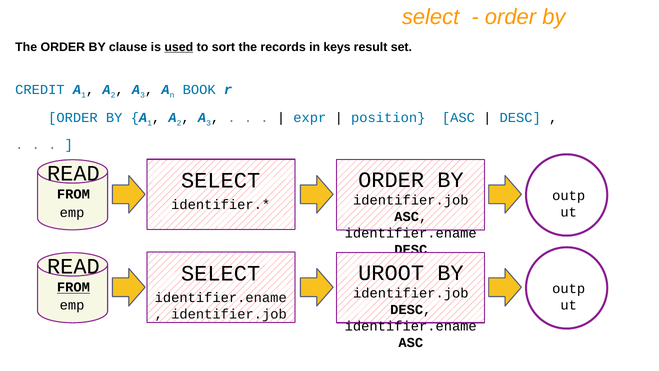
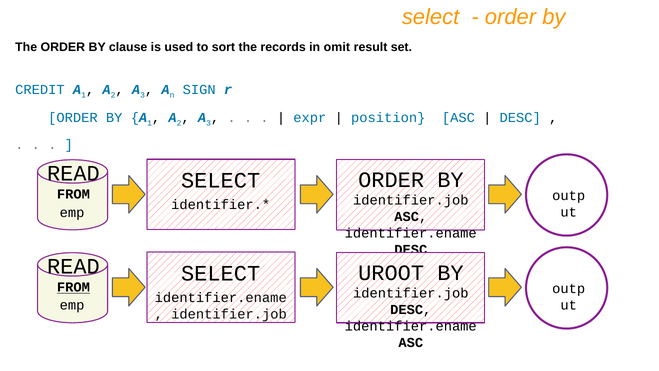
used underline: present -> none (179, 47)
keys: keys -> omit (337, 47)
BOOK: BOOK -> SIGN (199, 90)
